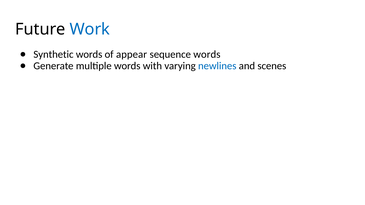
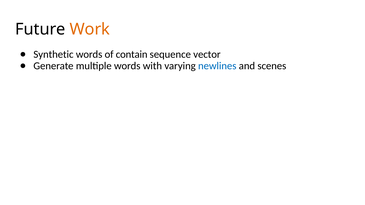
Work colour: blue -> orange (90, 29)
appear: appear -> contain (132, 54)
sequence words: words -> vector (207, 54)
